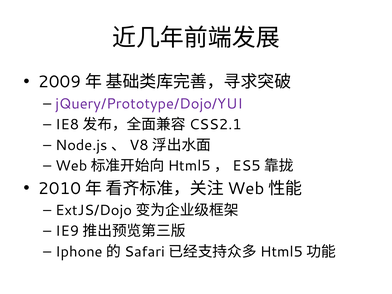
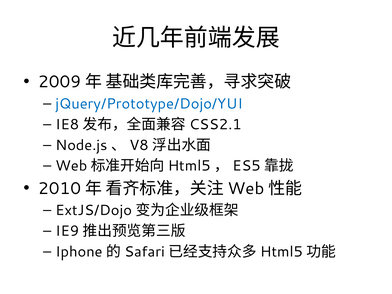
jQuery/Prototype/Dojo/YUI colour: purple -> blue (149, 104)
